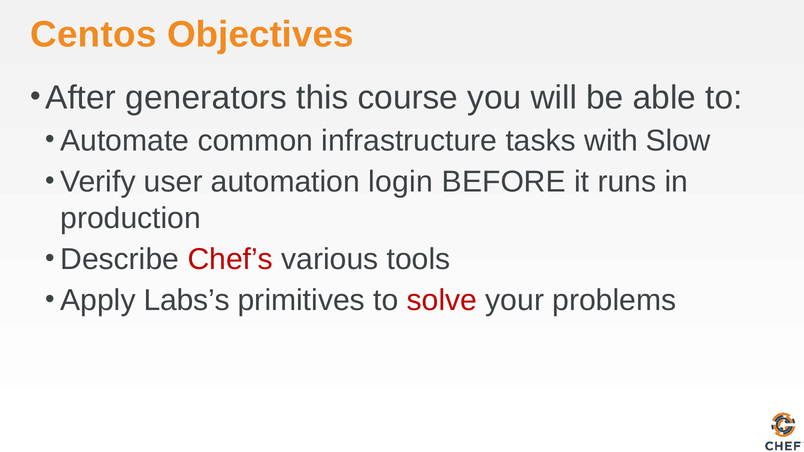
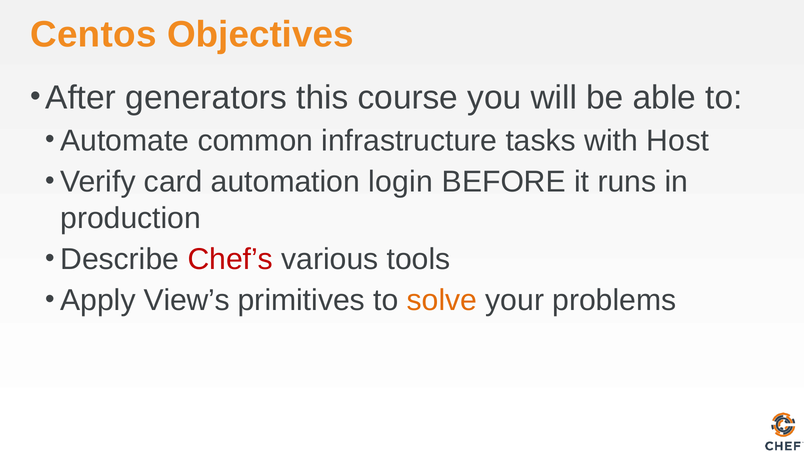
Slow: Slow -> Host (678, 141)
user: user -> card (173, 182)
Labs’s: Labs’s -> View’s (187, 301)
solve colour: red -> orange (442, 301)
